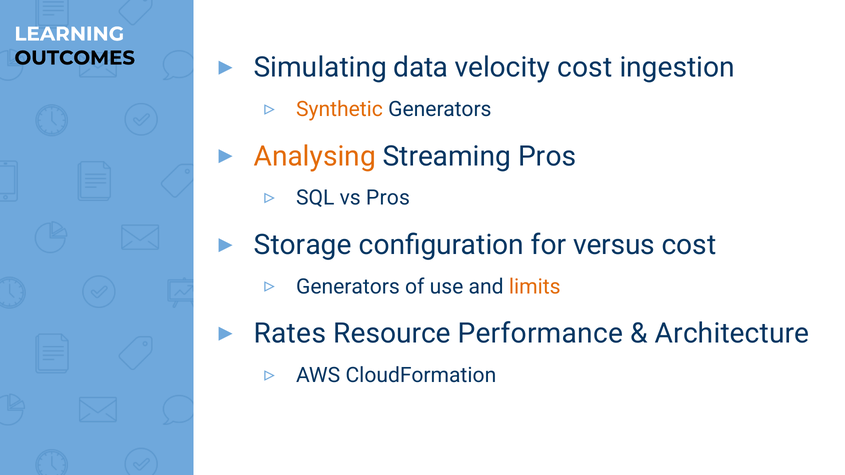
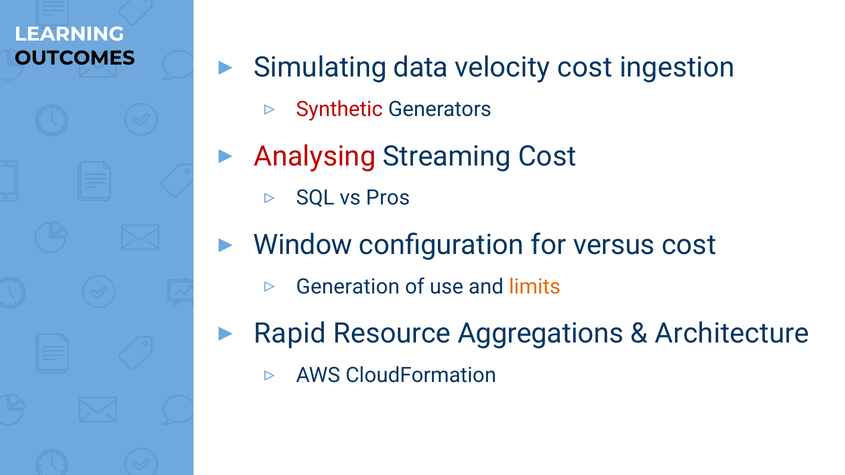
Synthetic colour: orange -> red (339, 109)
Analysing colour: orange -> red (315, 156)
Streaming Pros: Pros -> Cost (547, 156)
Storage: Storage -> Window (303, 245)
Generators: Generators -> Generation (348, 287)
Rates: Rates -> Rapid (290, 334)
Performance: Performance -> Aggregations (541, 334)
